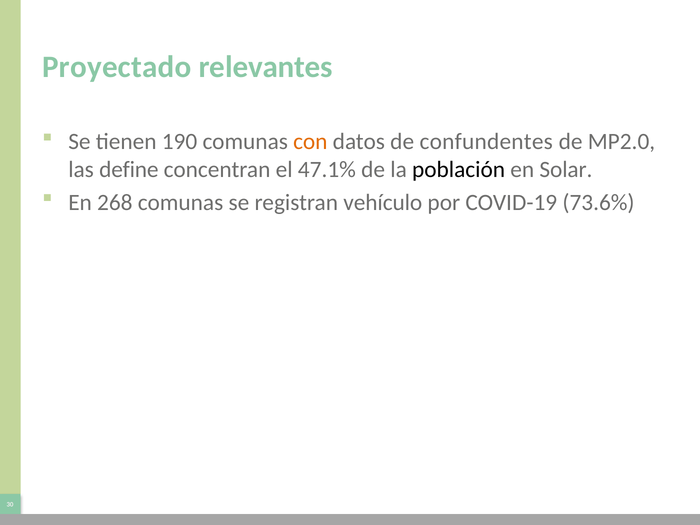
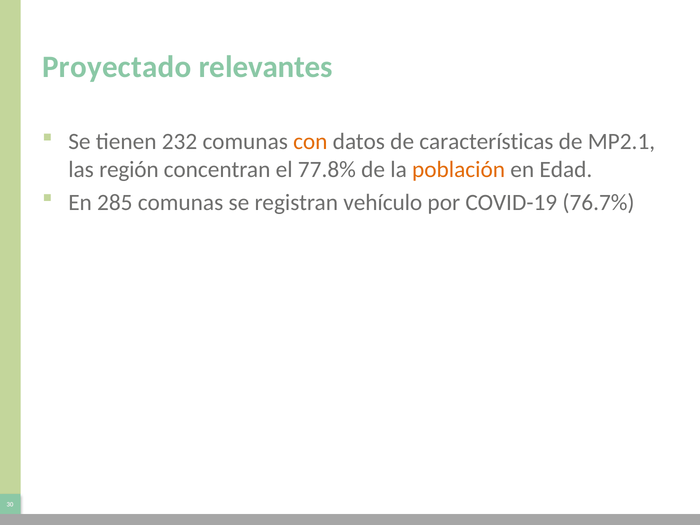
190: 190 -> 232 (180, 142)
confundentes: confundentes -> características (486, 142)
MP2.0: MP2.0 -> MP2.1 (621, 142)
define: define -> región (129, 170)
47.1%: 47.1% -> 77.8% (327, 170)
población colour: black -> orange (459, 170)
Solar: Solar -> Edad (566, 170)
268: 268 -> 285 (115, 202)
73.6%: 73.6% -> 76.7% (599, 202)
